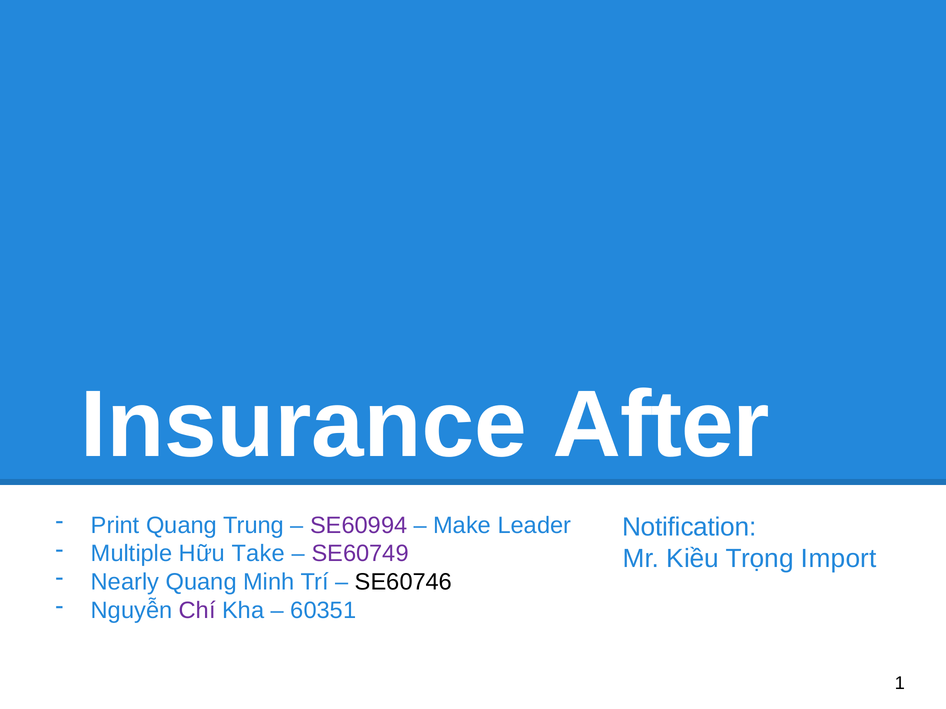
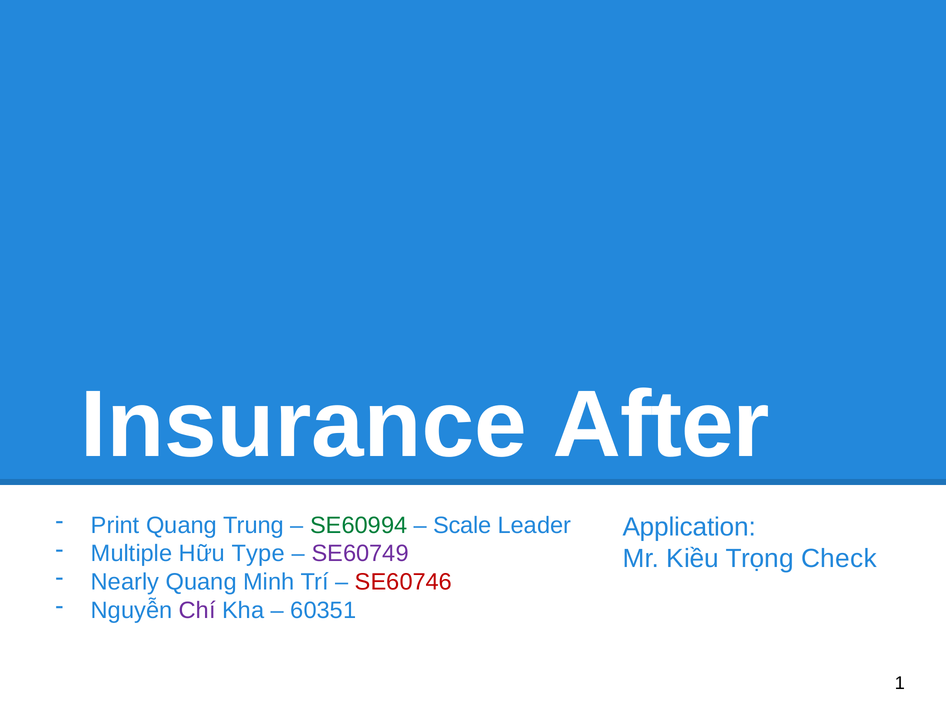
SE60994 colour: purple -> green (359, 526)
Make: Make -> Scale (462, 526)
Notification: Notification -> Application (689, 527)
Take: Take -> Type (258, 554)
Import: Import -> Check (839, 559)
SE60746 colour: black -> red (403, 582)
